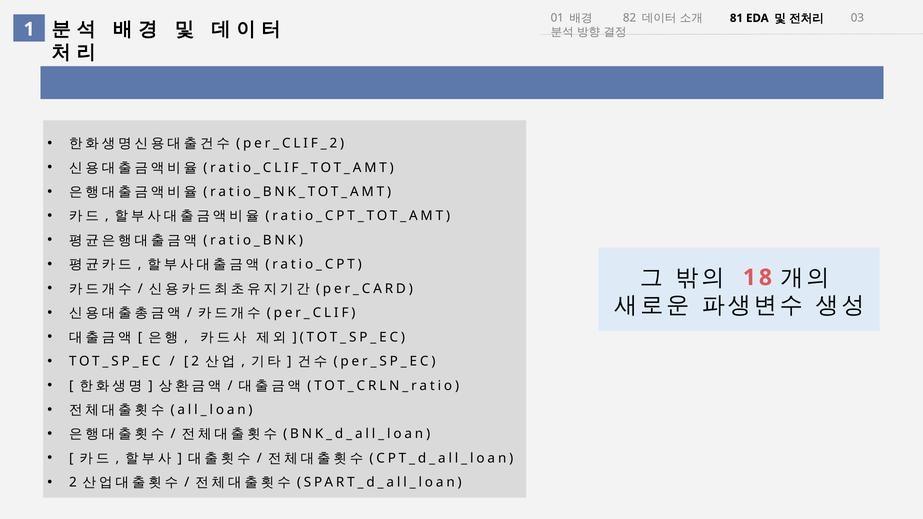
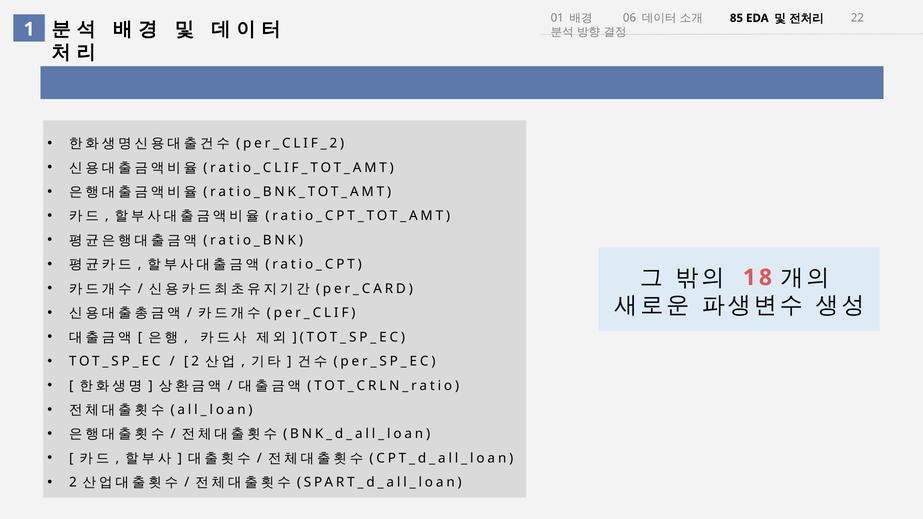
82: 82 -> 06 (630, 18)
81: 81 -> 85 (736, 18)
03: 03 -> 22 (857, 18)
